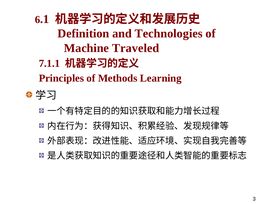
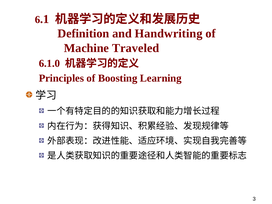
Technologies: Technologies -> Handwriting (169, 34)
7.1.1: 7.1.1 -> 6.1.0 (49, 63)
Methods: Methods -> Boosting (118, 78)
